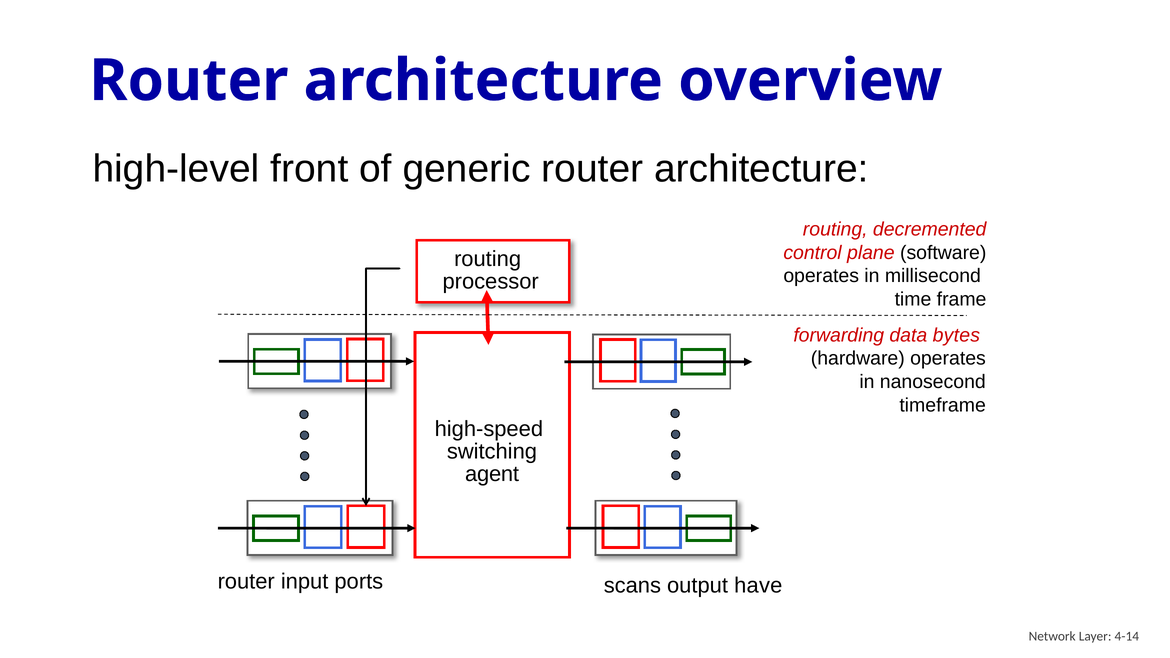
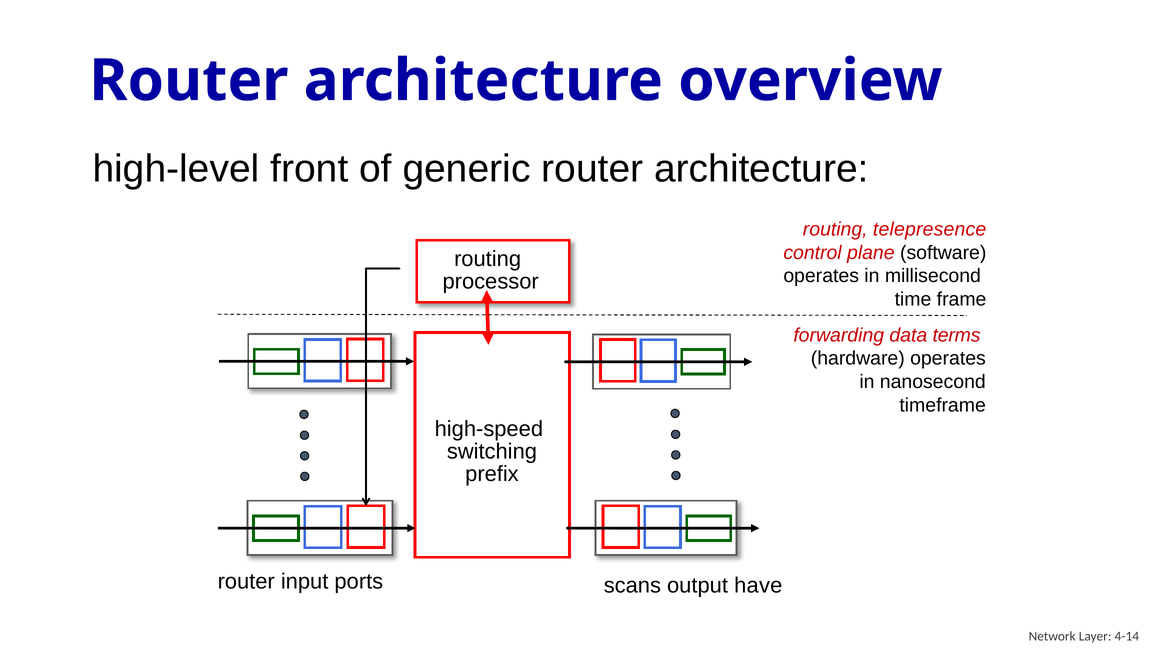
decremented: decremented -> telepresence (930, 229)
bytes: bytes -> terms (957, 335)
agent: agent -> prefix (492, 474)
